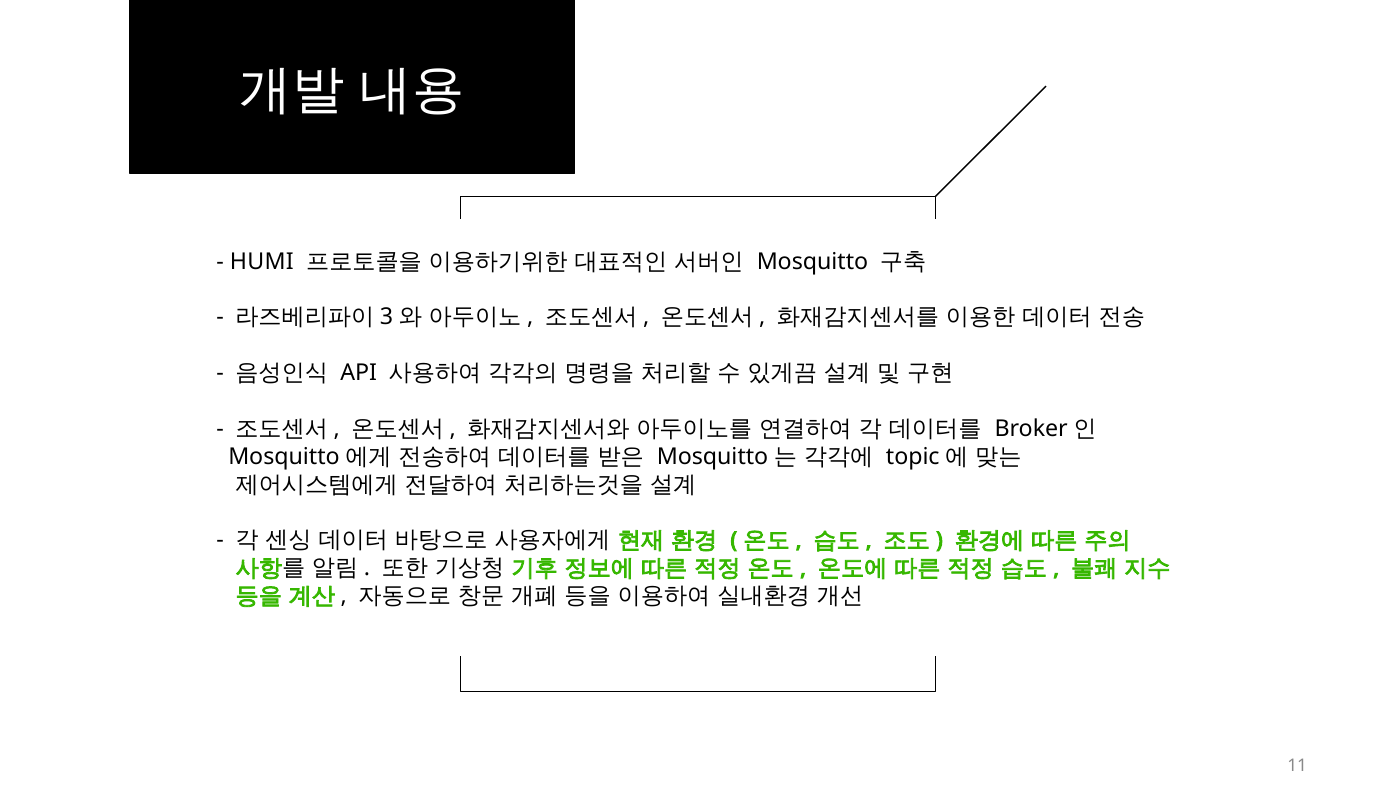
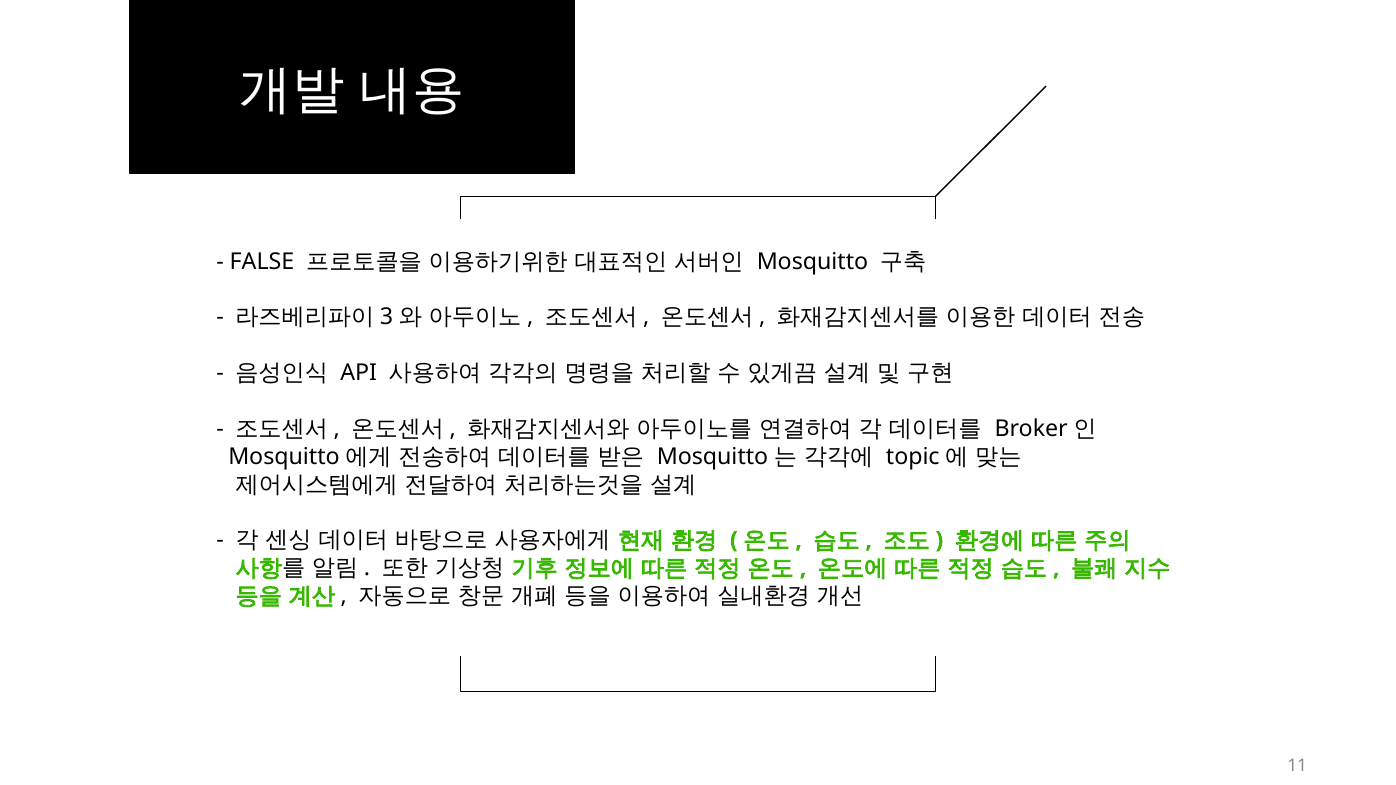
HUMI: HUMI -> FALSE (262, 261)
